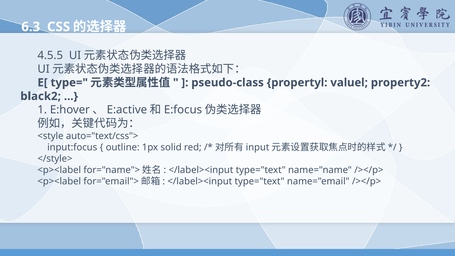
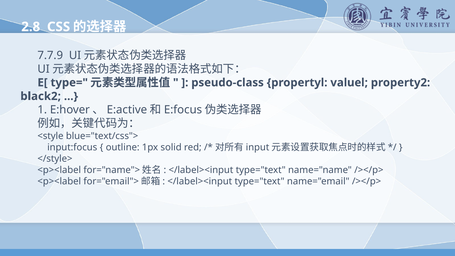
6.3: 6.3 -> 2.8 (31, 27)
4.5.5: 4.5.5 -> 7.7.9 (50, 55)
auto="text/css">: auto="text/css"> -> blue="text/css"> (102, 136)
